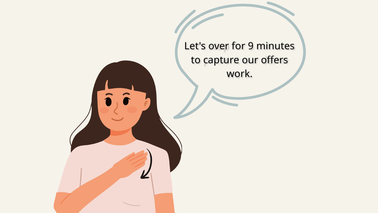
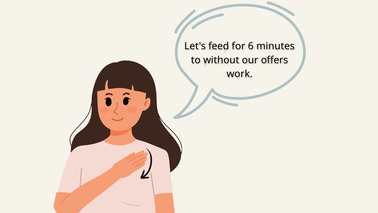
over: over -> feed (219, 46)
9: 9 -> 6 (251, 46)
capture: capture -> without (221, 60)
